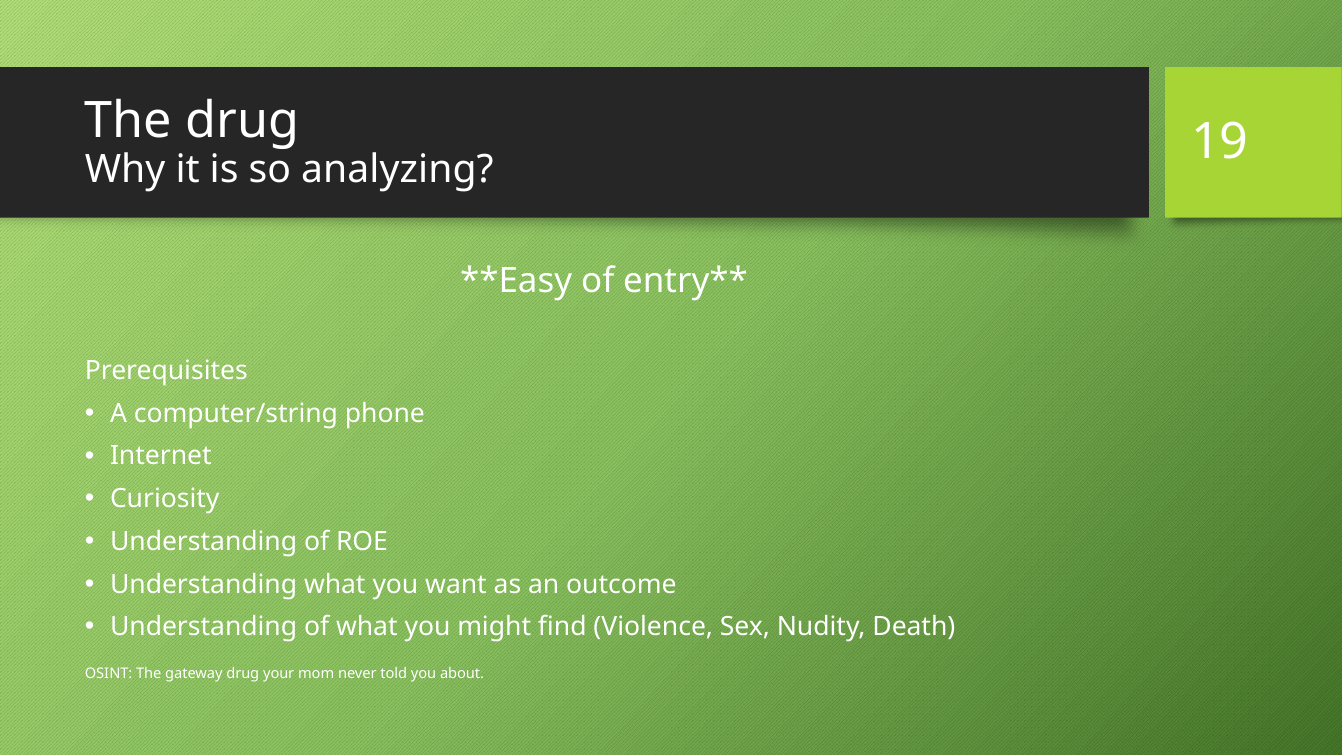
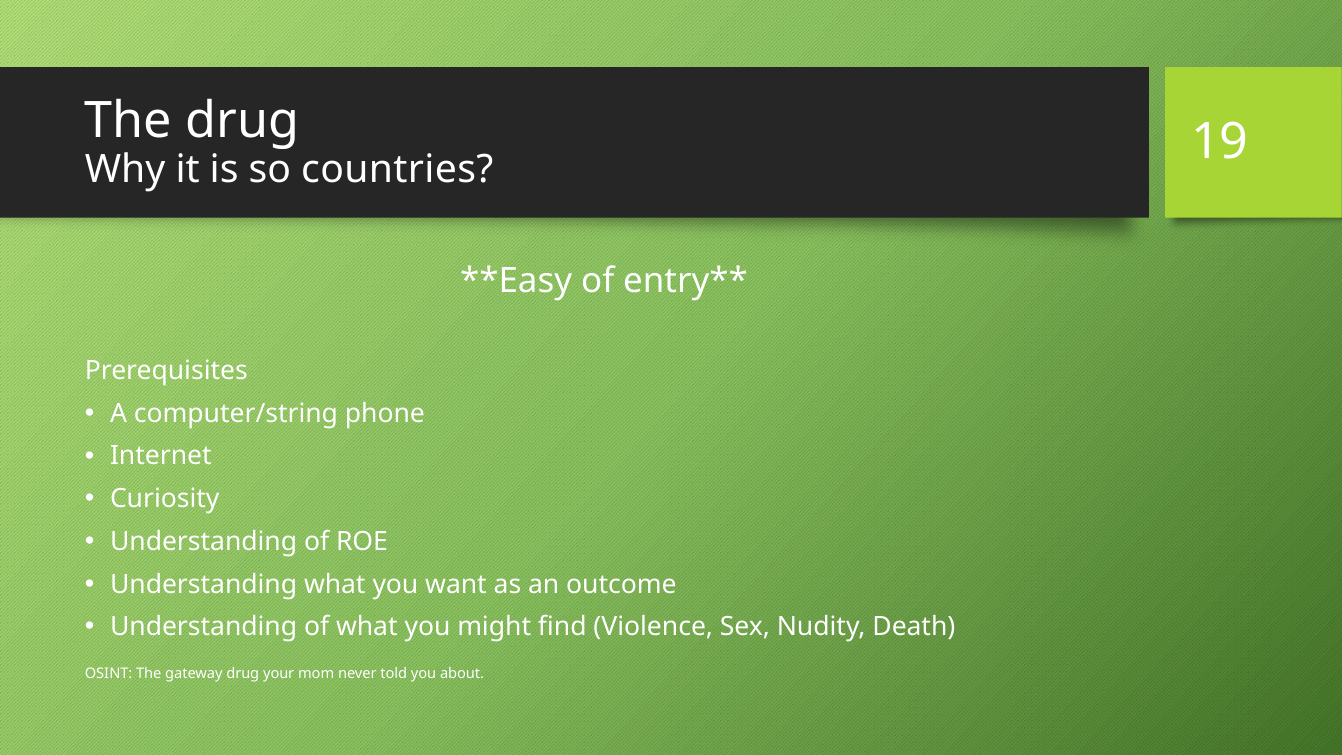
analyzing: analyzing -> countries (397, 169)
